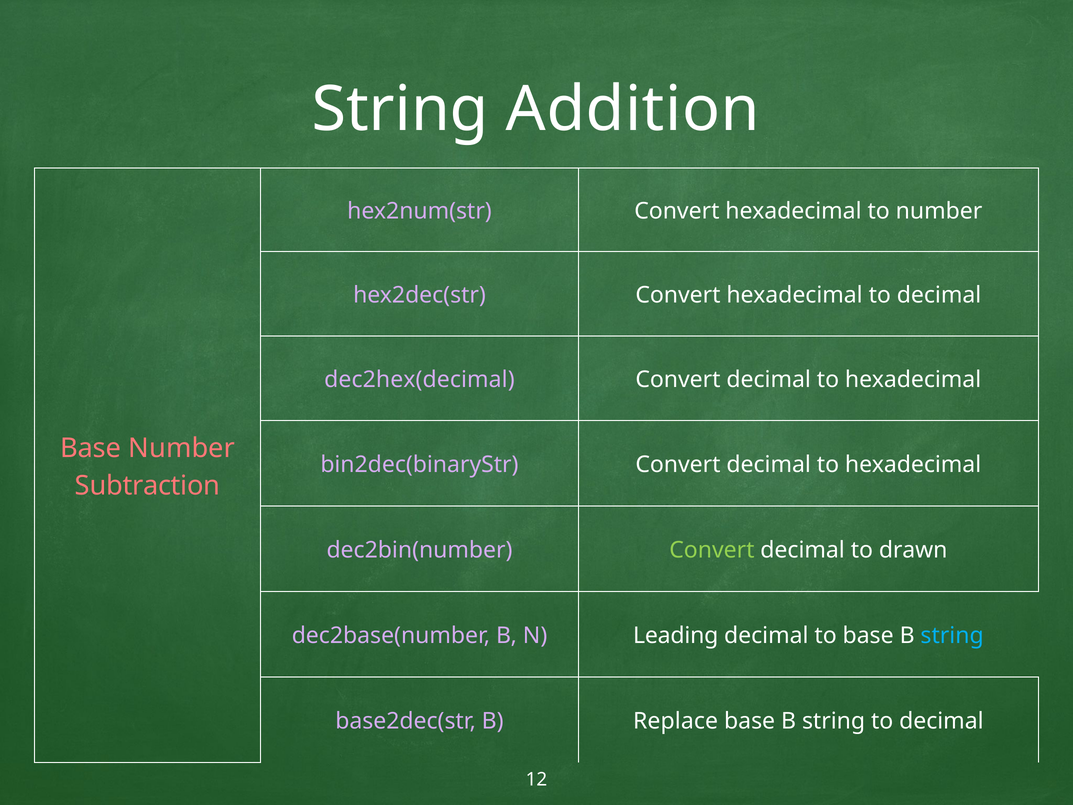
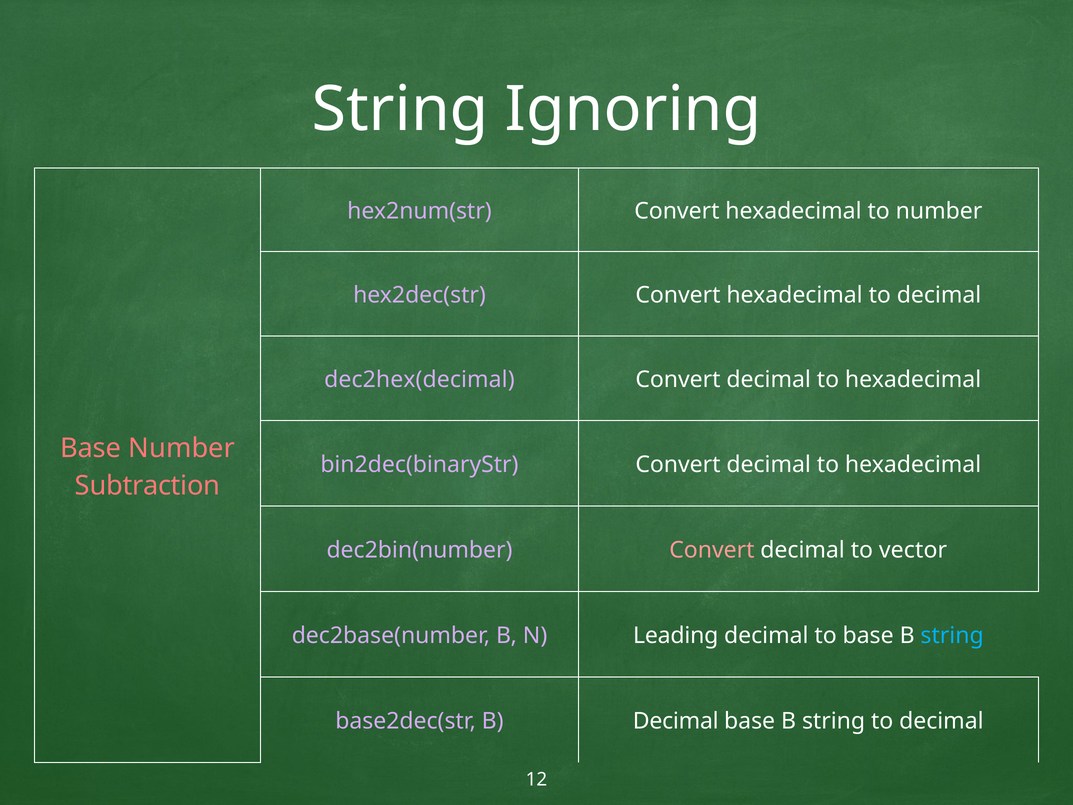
Addition: Addition -> Ignoring (633, 109)
Convert colour: light green -> pink (712, 550)
drawn: drawn -> vector (913, 550)
B Replace: Replace -> Decimal (676, 721)
